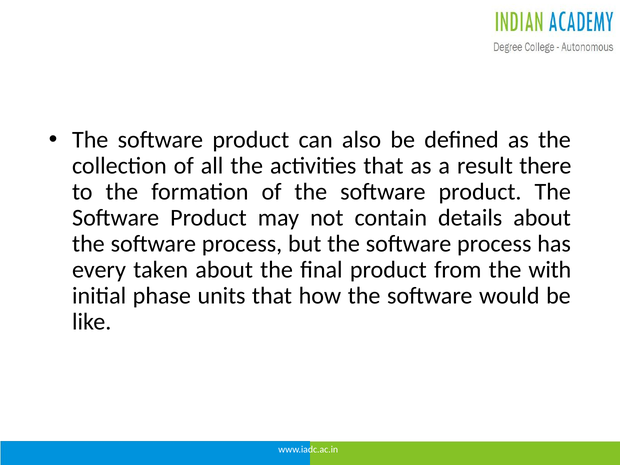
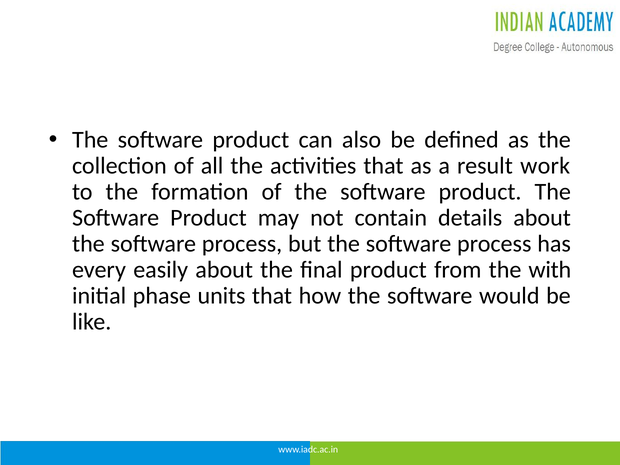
there: there -> work (545, 166)
taken: taken -> easily (161, 270)
